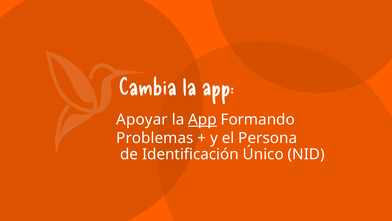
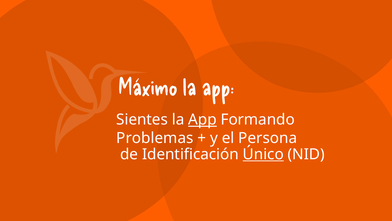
Cambia: Cambia -> Máximo (148, 87)
Apoyar: Apoyar -> Sientes (142, 119)
Único underline: none -> present (263, 154)
